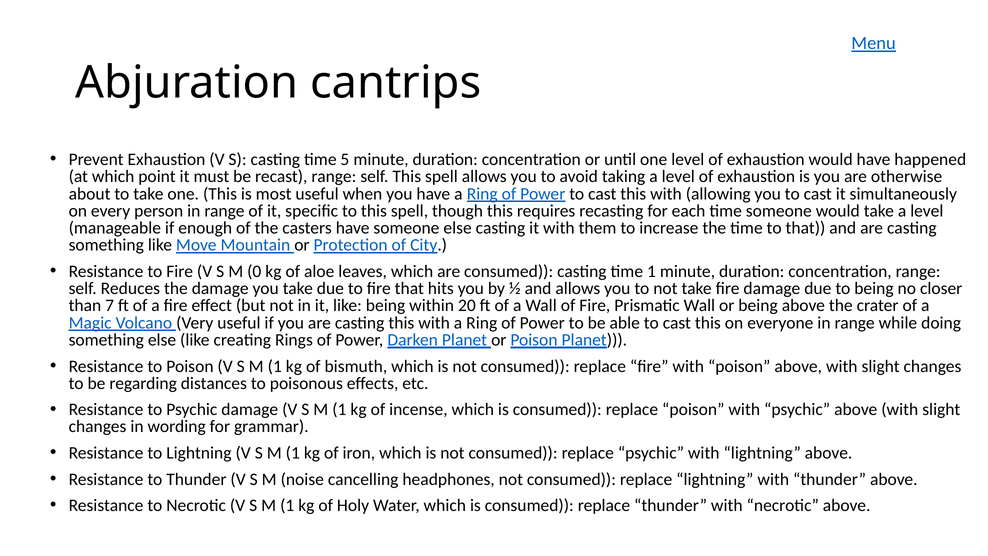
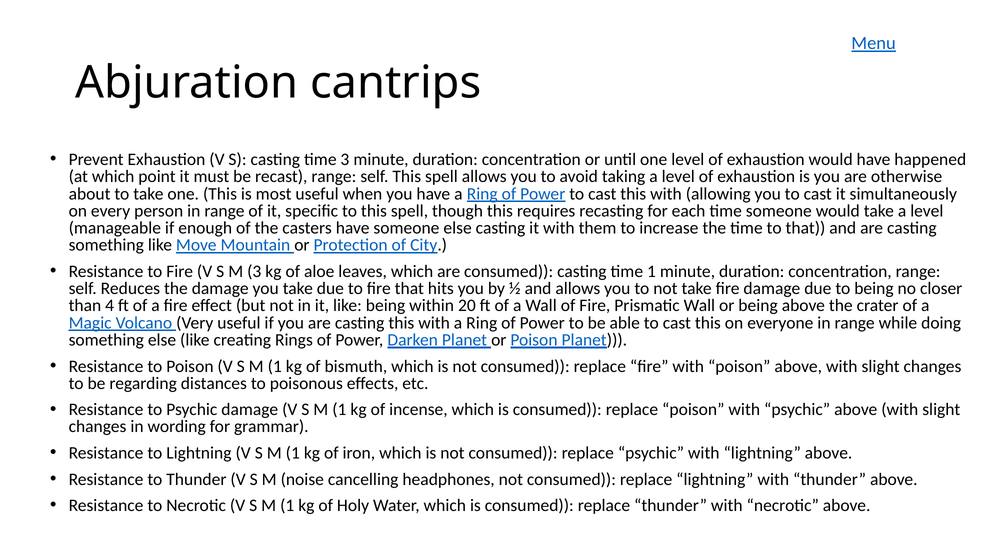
time 5: 5 -> 3 (345, 159)
M 0: 0 -> 3 (254, 271)
7: 7 -> 4 (110, 305)
